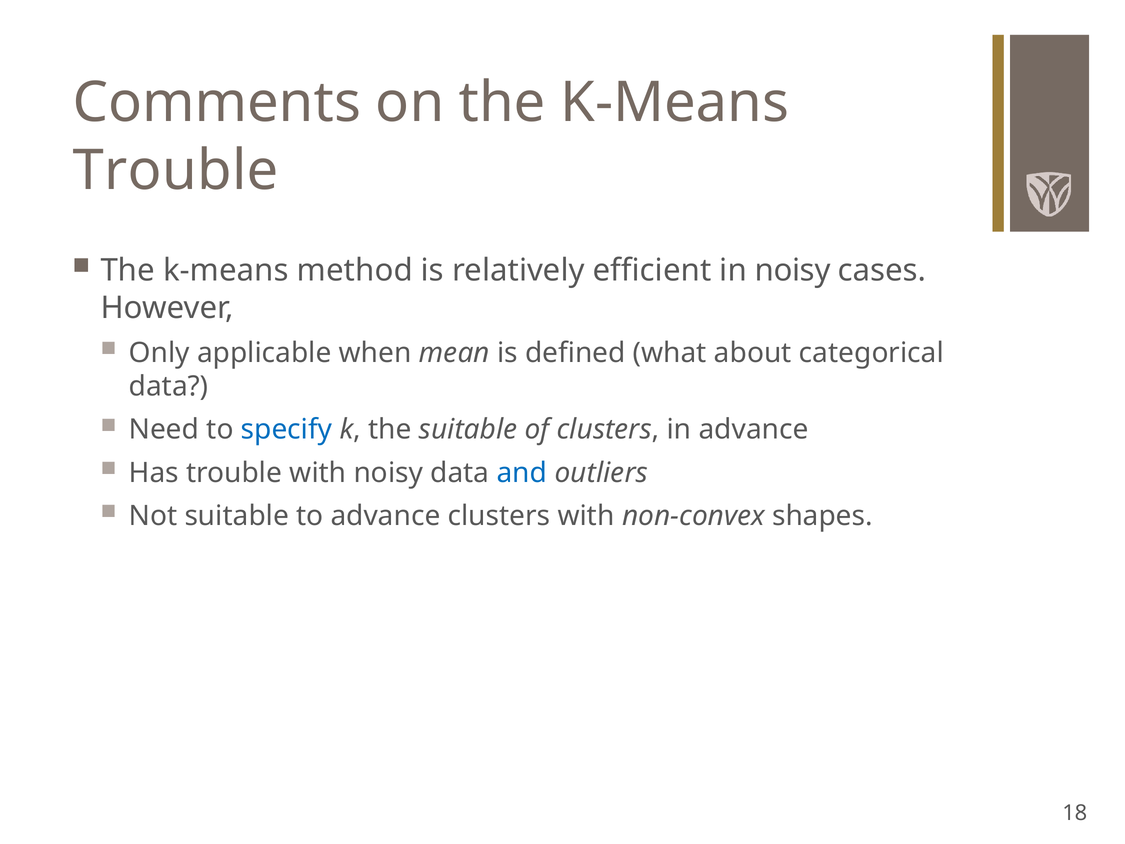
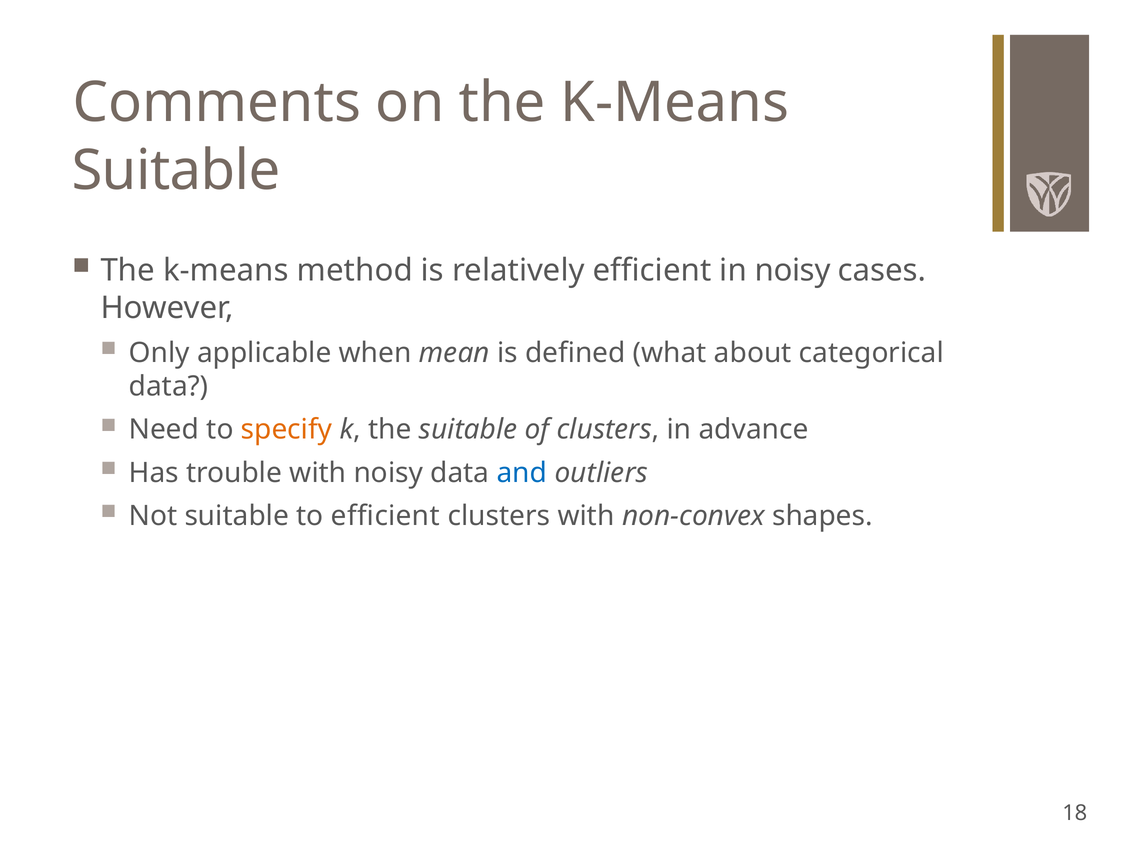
Trouble: Trouble -> Suitable (176, 170)
specify colour: blue -> orange (287, 430)
to advance: advance -> efficient (385, 516)
